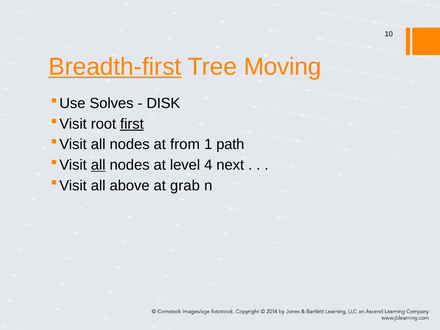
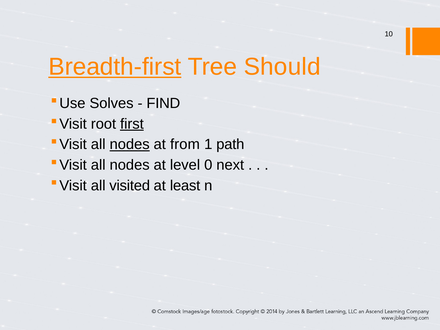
Moving: Moving -> Should (282, 67)
DISK: DISK -> FIND (163, 103)
nodes underline: none -> present (130, 144)
all underline: present -> none (98, 165)
4: 4 -> 0 (208, 165)
above: above -> visited (130, 186)
grab: grab -> least (185, 186)
